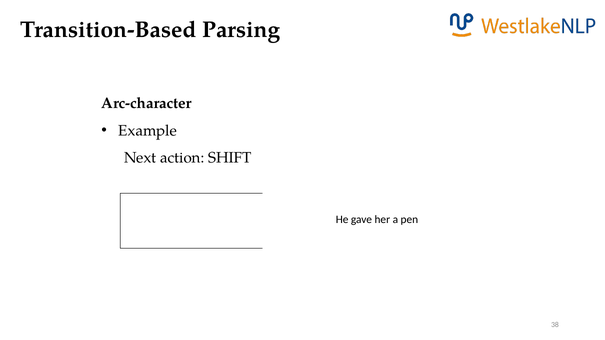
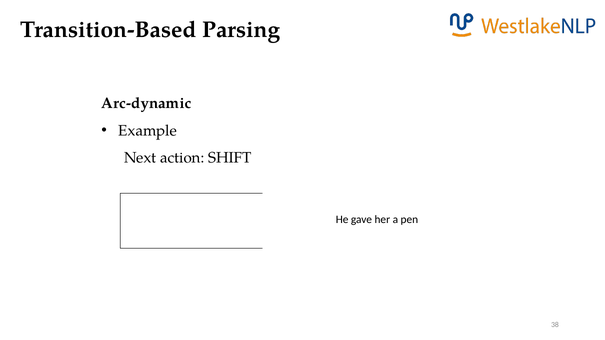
Arc-character: Arc-character -> Arc-dynamic (146, 104)
